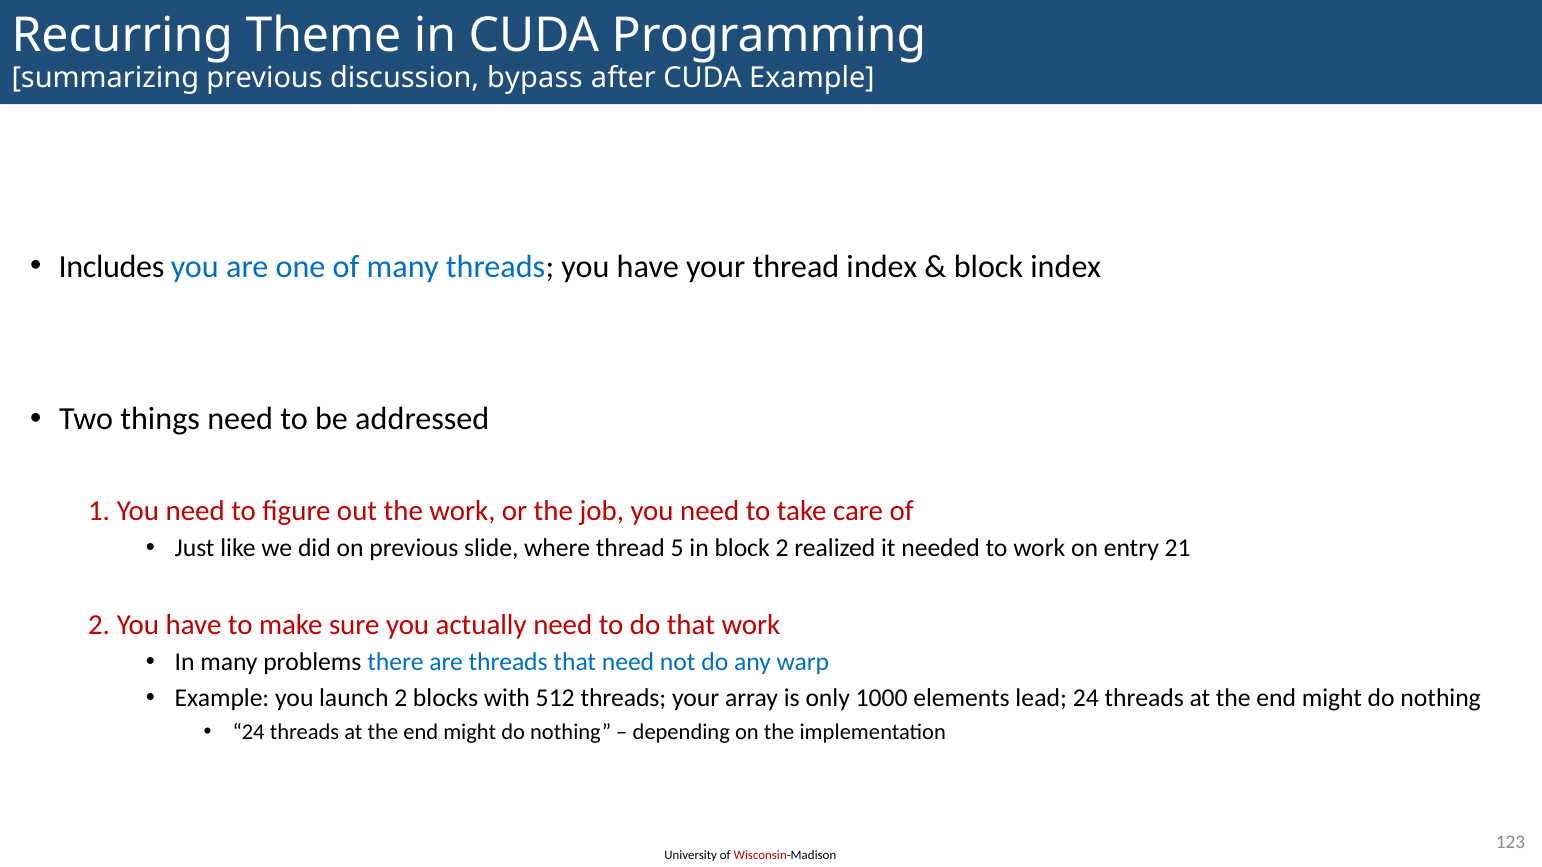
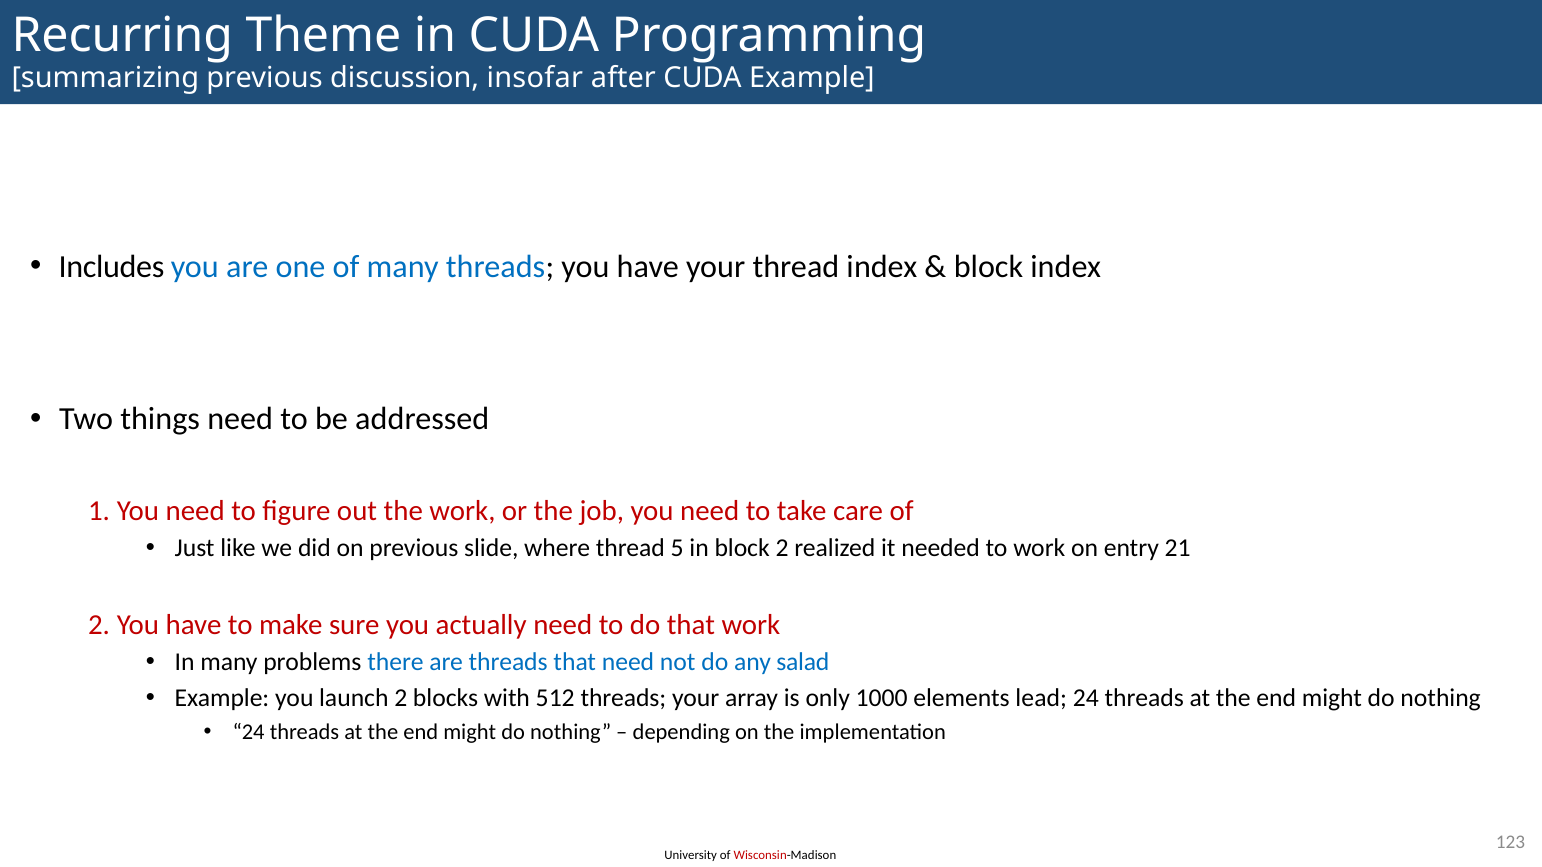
bypass: bypass -> insofar (535, 78)
warp: warp -> salad (803, 663)
